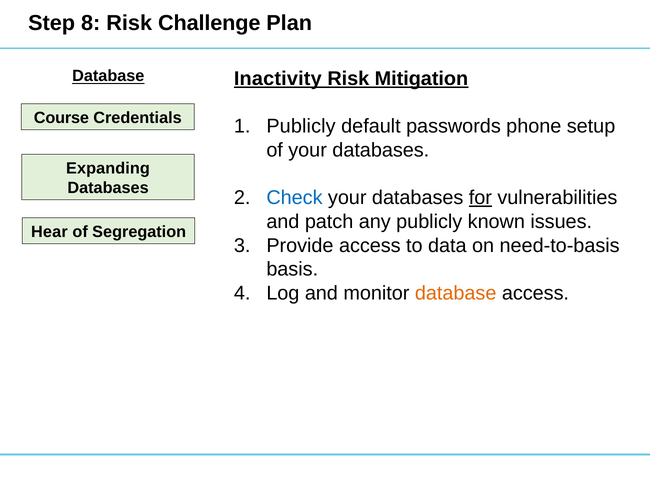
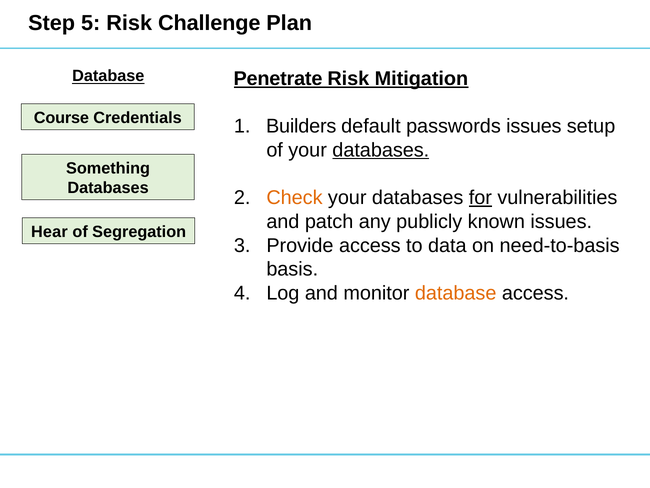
8: 8 -> 5 (91, 23)
Inactivity: Inactivity -> Penetrate (278, 78)
Publicly: Publicly -> Builders (301, 126)
passwords phone: phone -> issues (534, 126)
databases underline: none -> present (381, 150)
Expanding: Expanding -> Something (108, 168)
Check colour: blue -> orange (294, 198)
